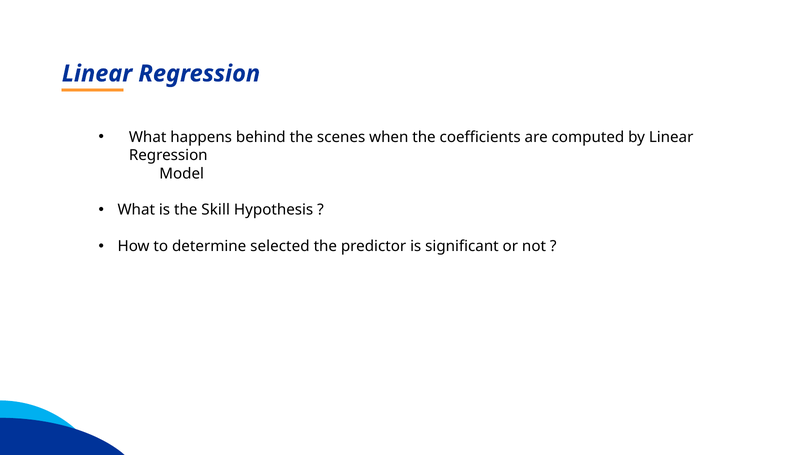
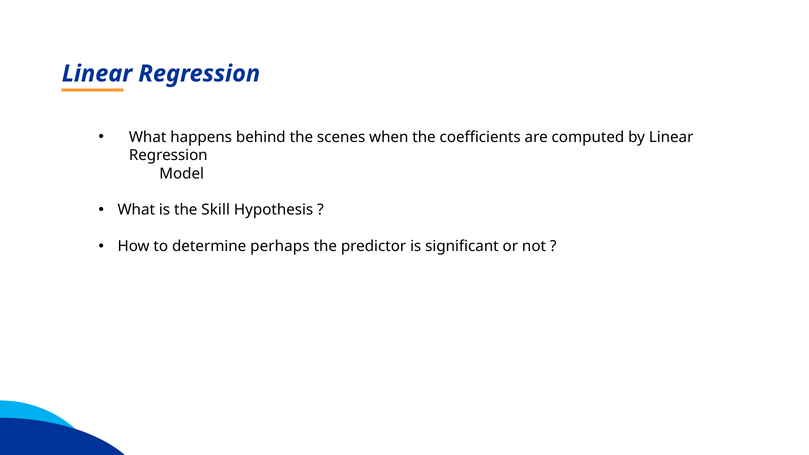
selected: selected -> perhaps (280, 246)
